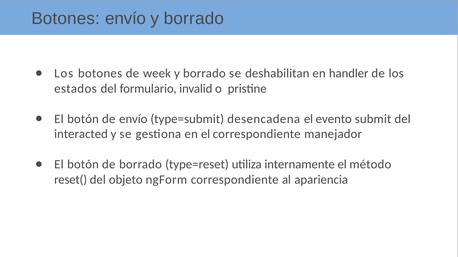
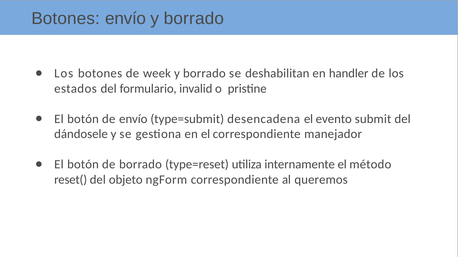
interacted: interacted -> dándosele (81, 134)
apariencia: apariencia -> queremos (321, 180)
